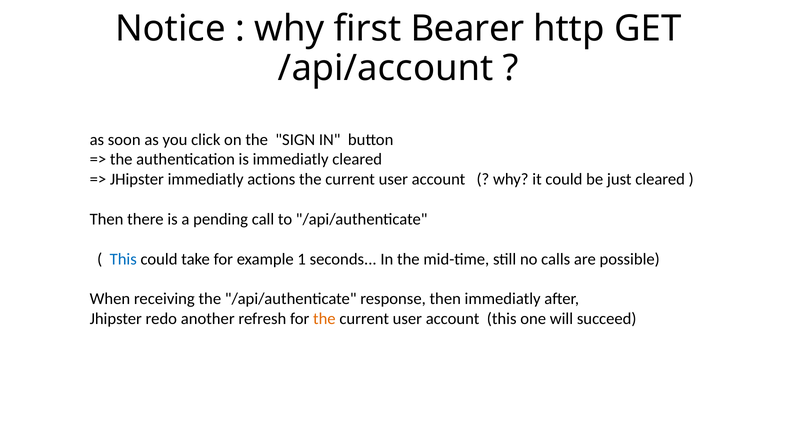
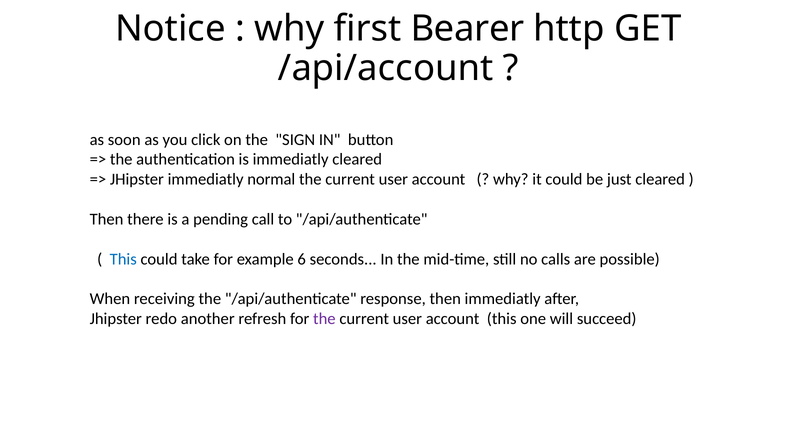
actions: actions -> normal (271, 180)
1: 1 -> 6 (302, 259)
the colour: orange -> purple (324, 319)
